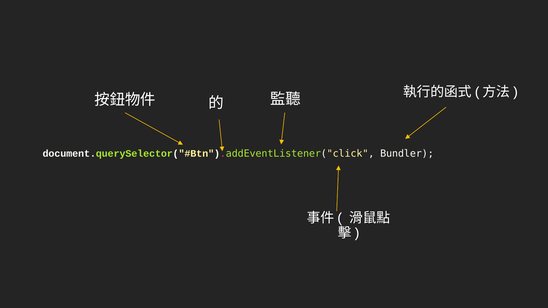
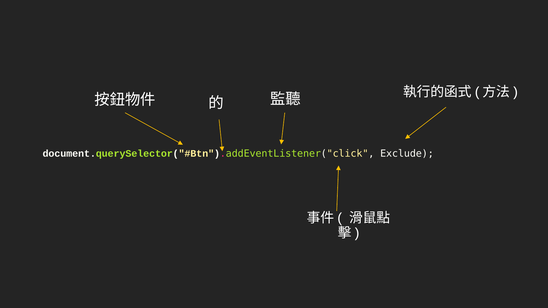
Bundler: Bundler -> Exclude (407, 154)
